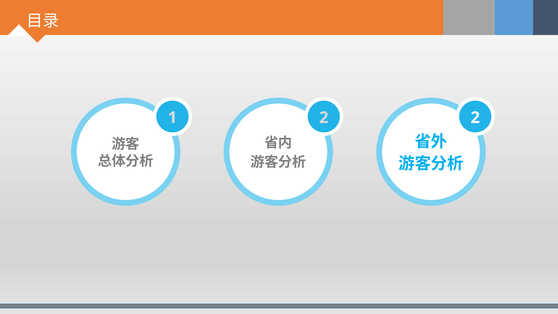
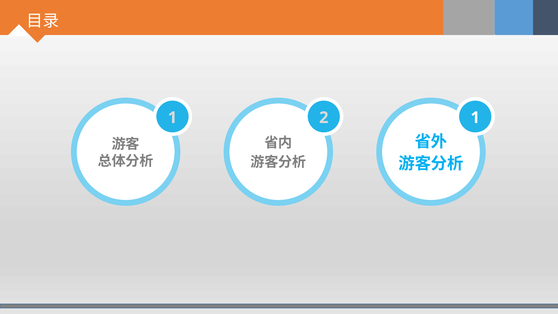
2 2: 2 -> 1 (475, 118)
